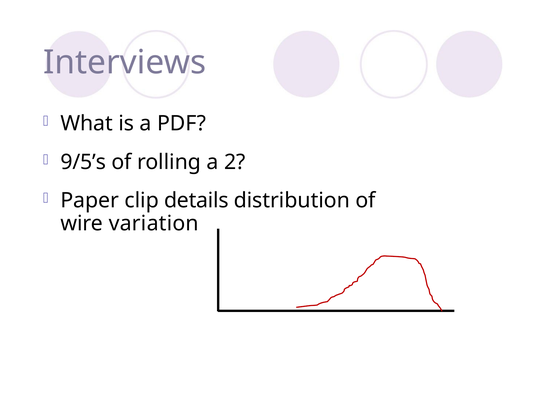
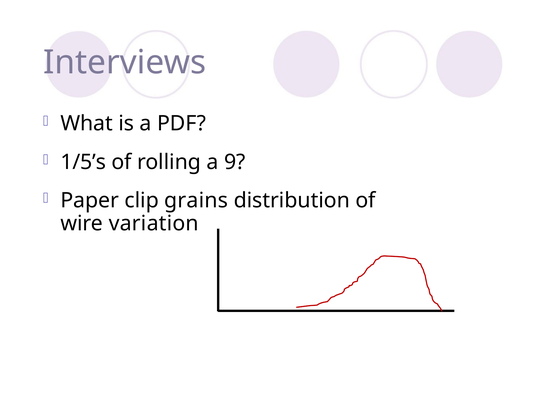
9/5’s: 9/5’s -> 1/5’s (83, 162)
2: 2 -> 9 (235, 162)
details: details -> grains (196, 201)
